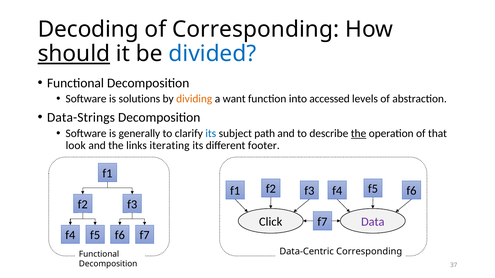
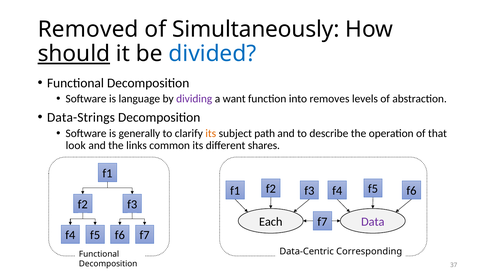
Decoding: Decoding -> Removed (88, 29)
of Corresponding: Corresponding -> Simultaneously (256, 29)
solutions: solutions -> language (139, 99)
dividing colour: orange -> purple (194, 99)
accessed: accessed -> removes (329, 99)
its colour: blue -> orange (211, 134)
the underline: present -> none (359, 134)
iterating: iterating -> common (170, 146)
footer: footer -> shares (264, 146)
Click: Click -> Each (271, 222)
